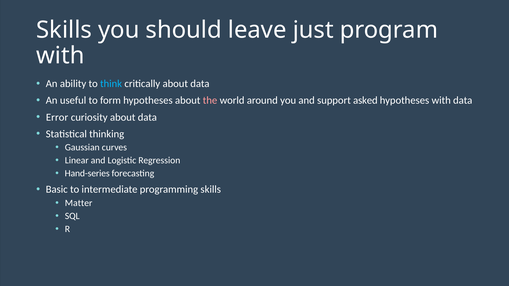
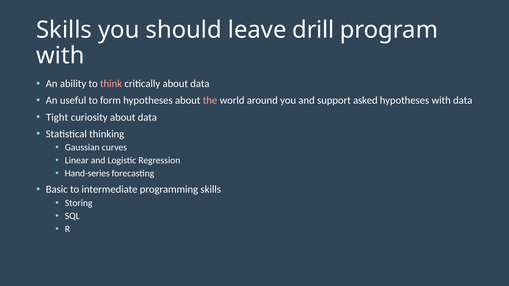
just: just -> drill (313, 30)
think colour: light blue -> pink (111, 84)
Error: Error -> Tight (57, 117)
Matter: Matter -> Storing (79, 203)
